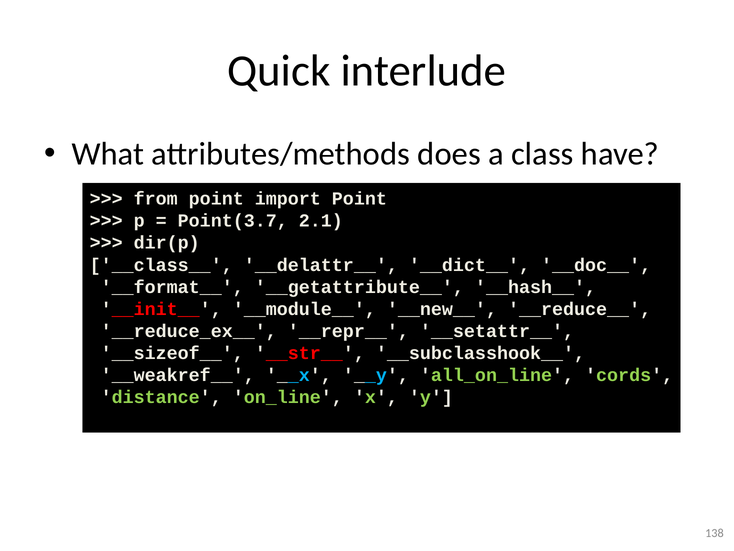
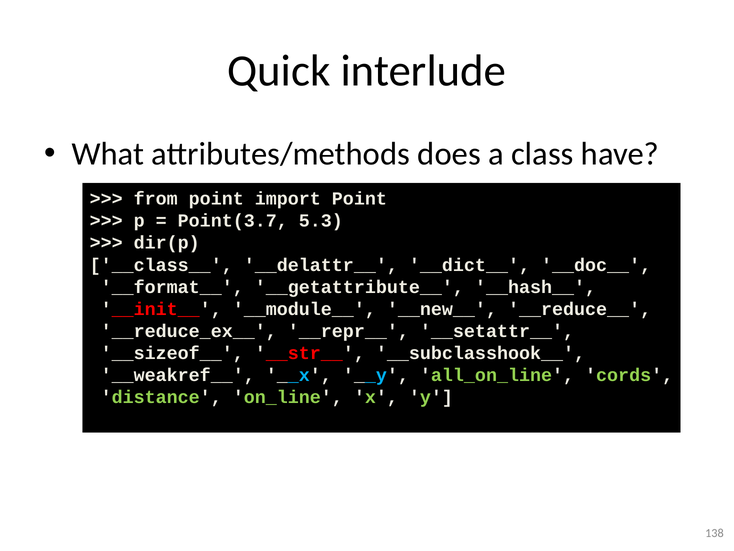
2.1: 2.1 -> 5.3 (321, 221)
